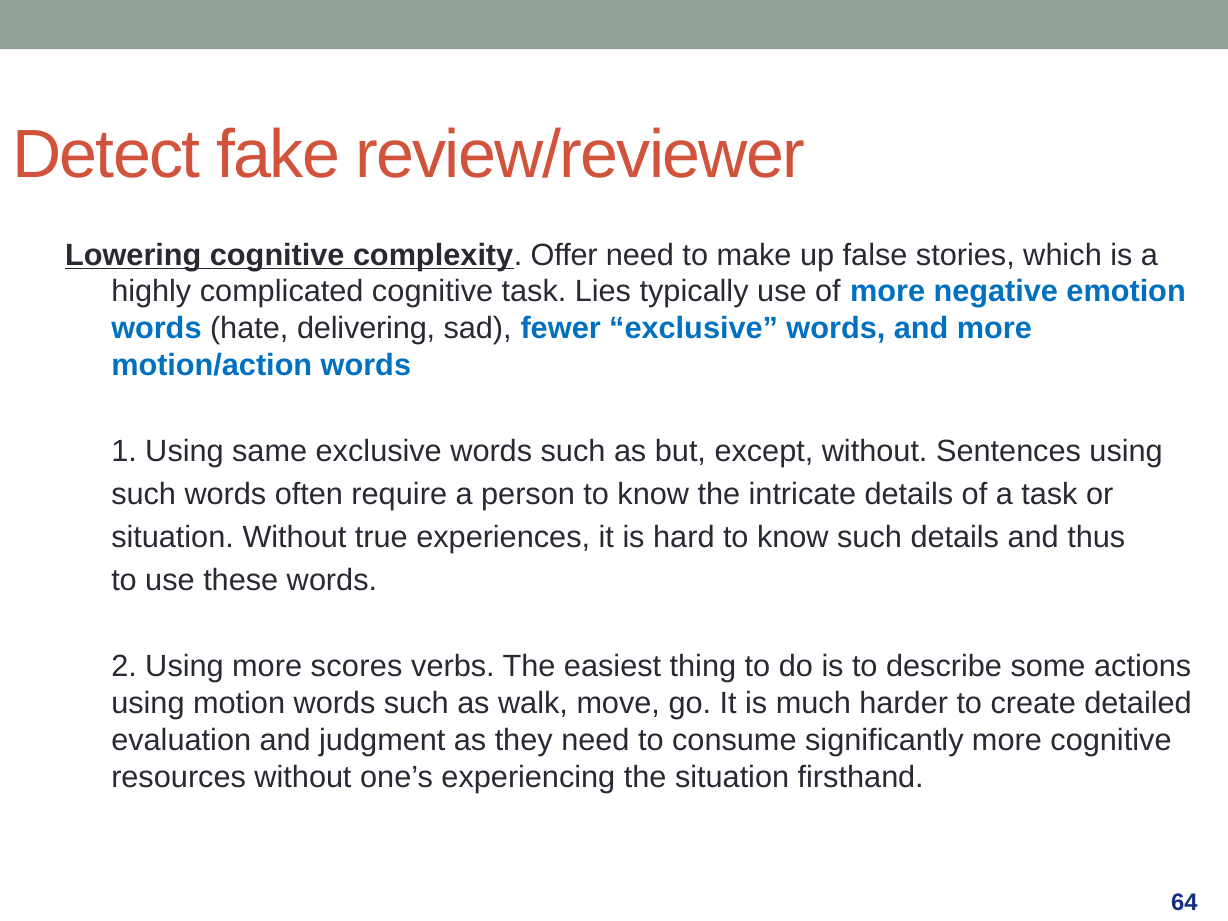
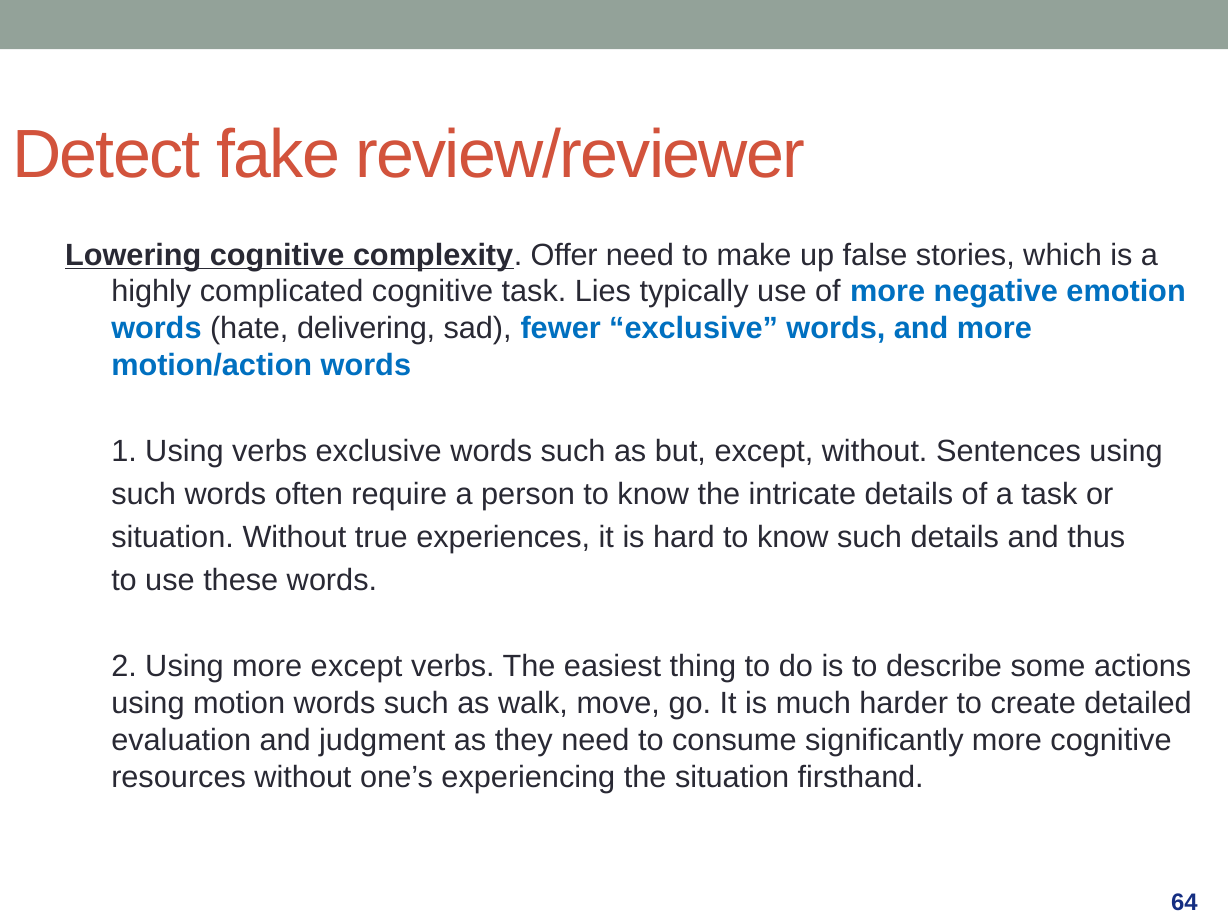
Using same: same -> verbs (270, 451)
more scores: scores -> except (357, 666)
